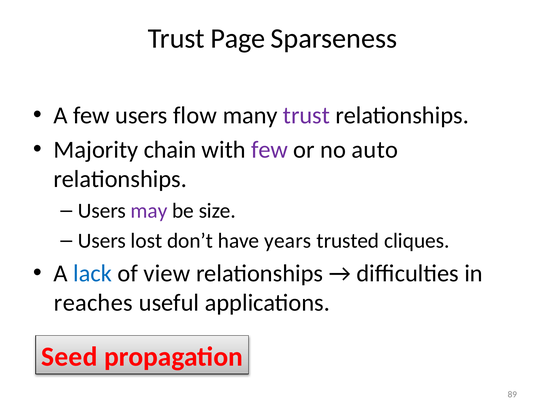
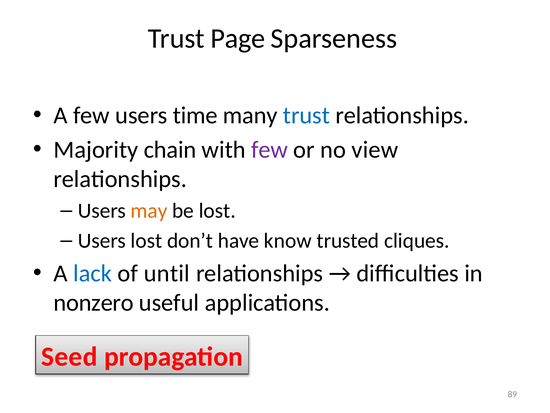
flow: flow -> time (195, 115)
trust colour: purple -> blue (306, 115)
auto: auto -> view (375, 150)
may colour: purple -> orange (149, 211)
be size: size -> lost (217, 211)
years: years -> know (288, 241)
view: view -> until (167, 273)
reaches: reaches -> nonzero (94, 302)
